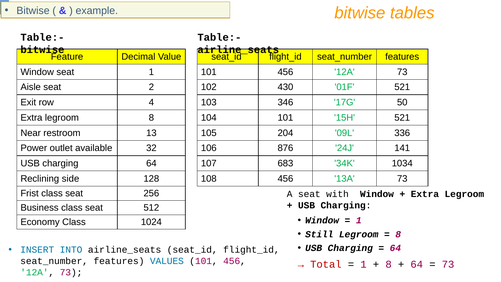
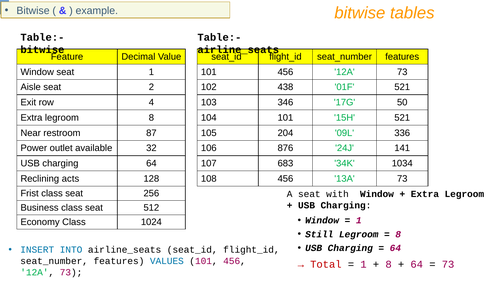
430: 430 -> 438 (285, 87)
13: 13 -> 87 (151, 133)
side: side -> acts (71, 179)
